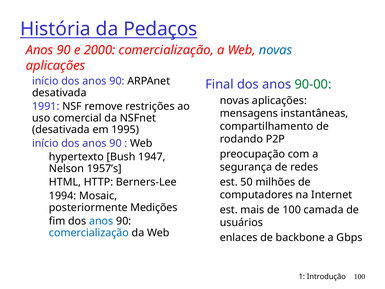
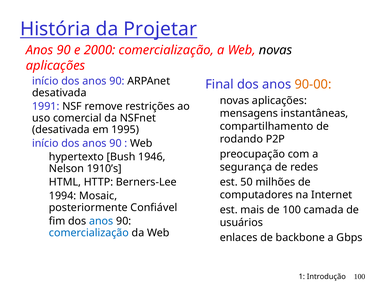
Pedaços: Pedaços -> Projetar (160, 29)
novas colour: blue -> black (276, 50)
90-00 colour: green -> orange (313, 84)
1947: 1947 -> 1946 (152, 157)
1957’s: 1957’s -> 1910’s (104, 168)
Medições: Medições -> Confiável (154, 207)
